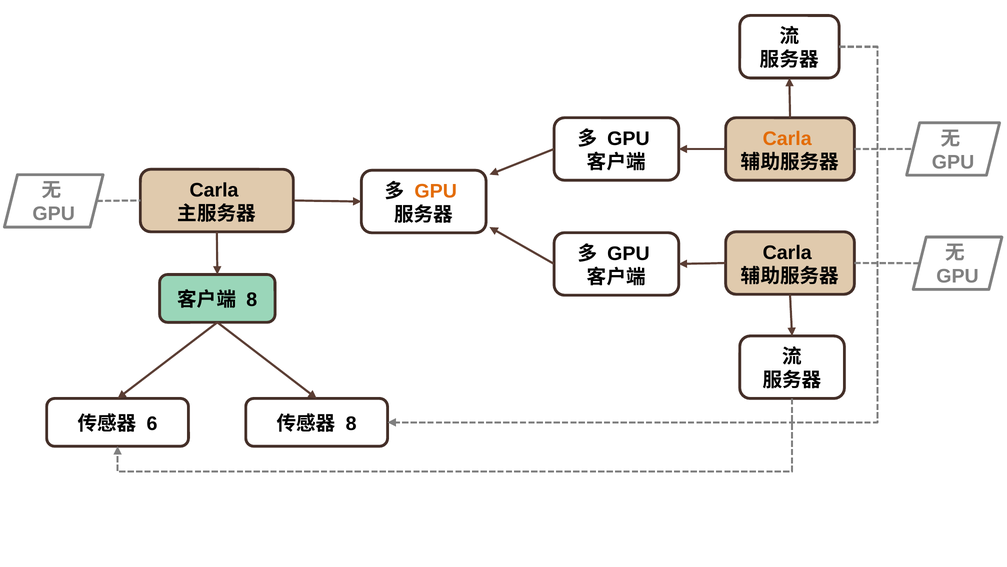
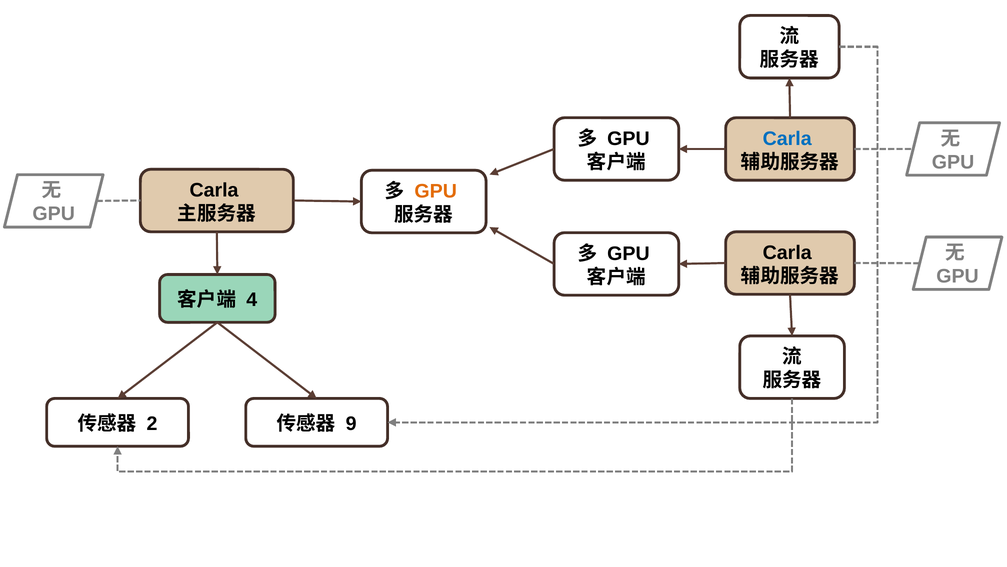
Carla colour: orange -> blue (787, 138)
8: 8 -> 4 (252, 299)
6: 6 -> 2 (152, 423)
8: 8 -> 9 (351, 423)
